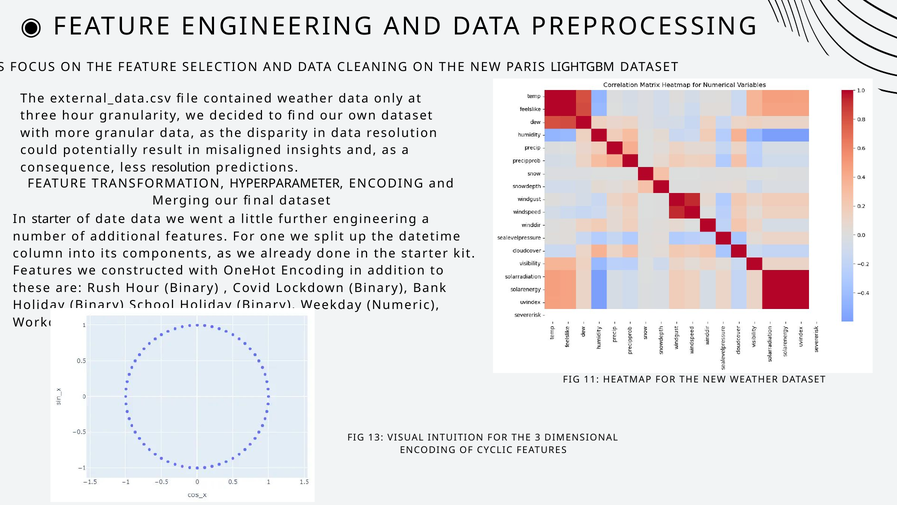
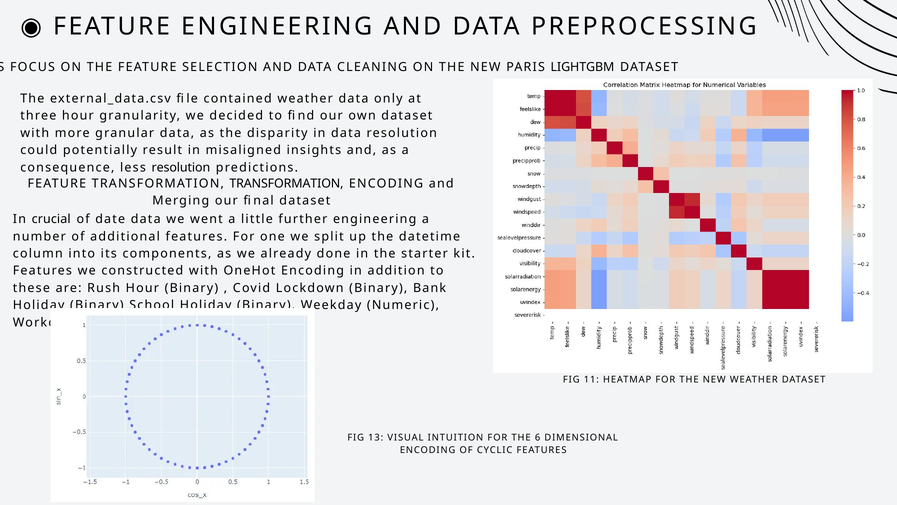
TRANSFORMATION HYPERPARAMETER: HYPERPARAMETER -> TRANSFORMATION (286, 183)
In starter: starter -> crucial (51, 219)
3: 3 -> 6 (538, 437)
